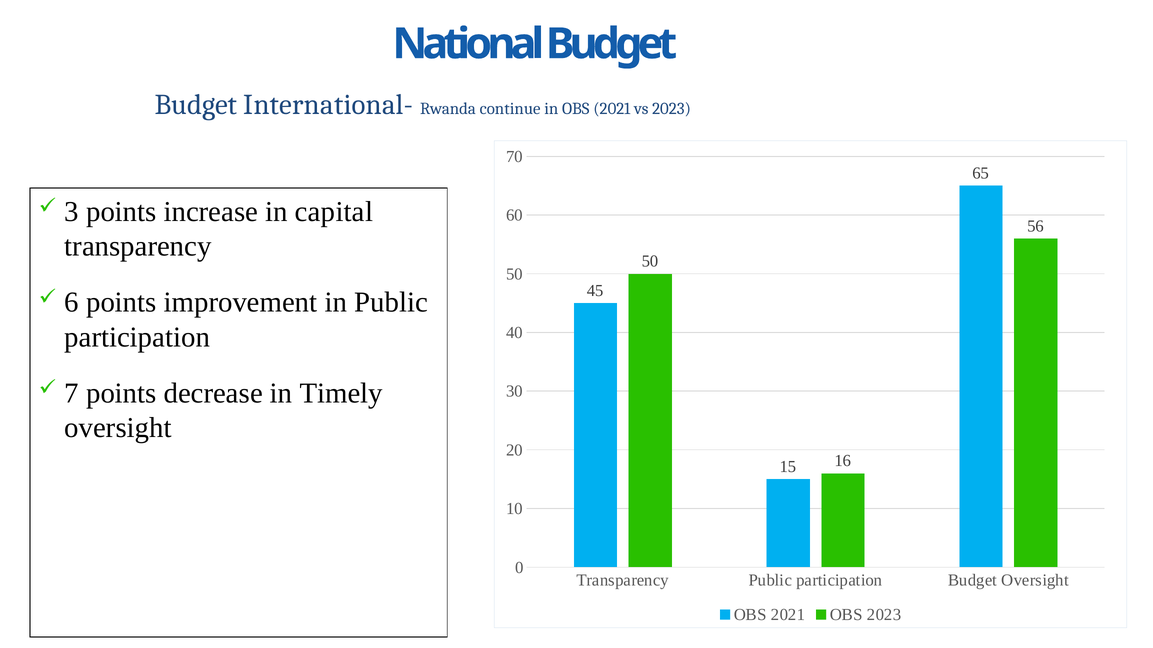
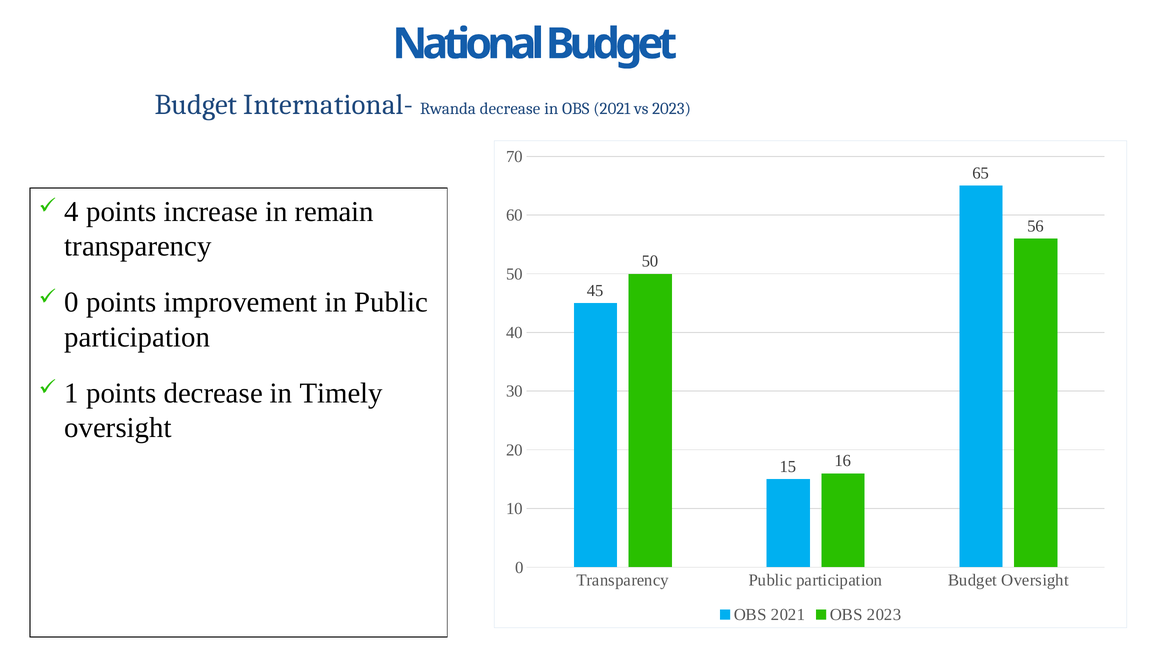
Rwanda continue: continue -> decrease (510, 109)
3: 3 -> 4 (72, 212)
capital: capital -> remain (334, 212)
6: 6 -> 0 (72, 303)
7: 7 -> 1 (72, 394)
